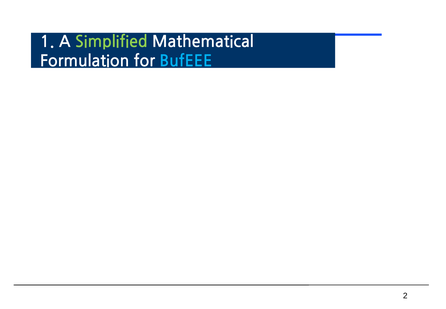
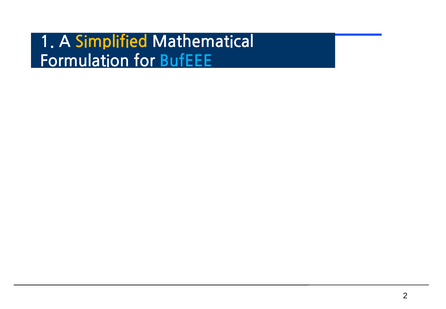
Simplified colour: light green -> yellow (111, 42)
